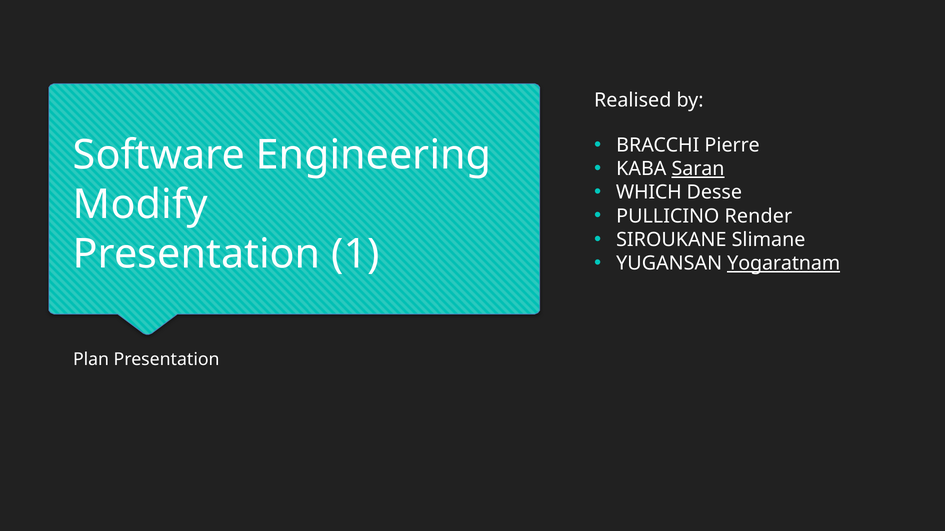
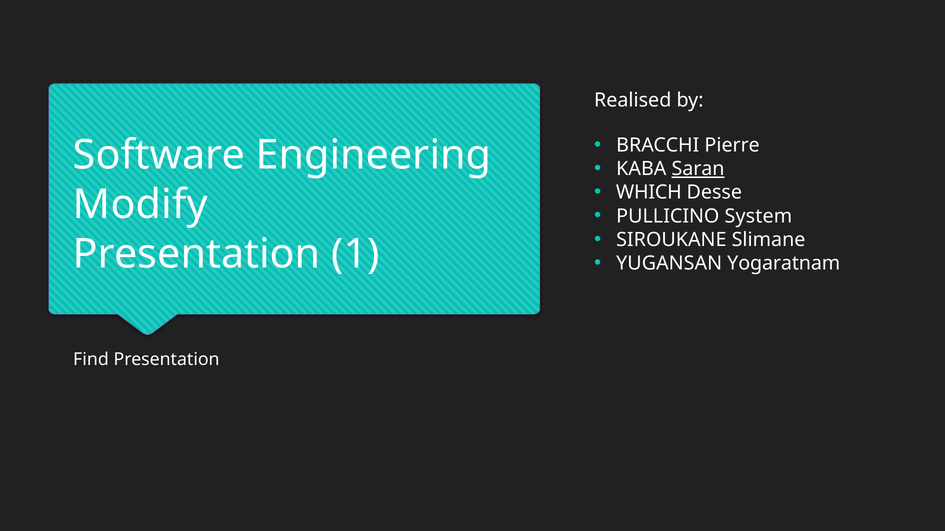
Render: Render -> System (758, 216)
Yogaratnam underline: present -> none (784, 264)
Plan: Plan -> Find (91, 360)
